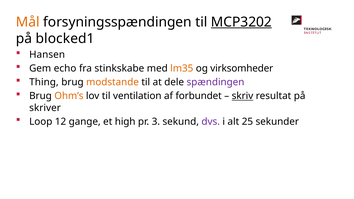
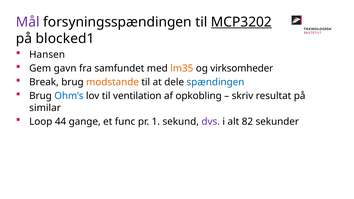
Mål colour: orange -> purple (28, 22)
echo: echo -> gavn (65, 69)
stinkskabe: stinkskabe -> samfundet (119, 69)
Thing: Thing -> Break (44, 82)
spændingen colour: purple -> blue (215, 82)
Ohm’s colour: orange -> blue (69, 96)
forbundet: forbundet -> opkobling (199, 96)
skriv underline: present -> none (242, 96)
skriver: skriver -> similar (45, 108)
12: 12 -> 44 (61, 122)
high: high -> func (125, 122)
3: 3 -> 1 (156, 122)
25: 25 -> 82 (247, 122)
